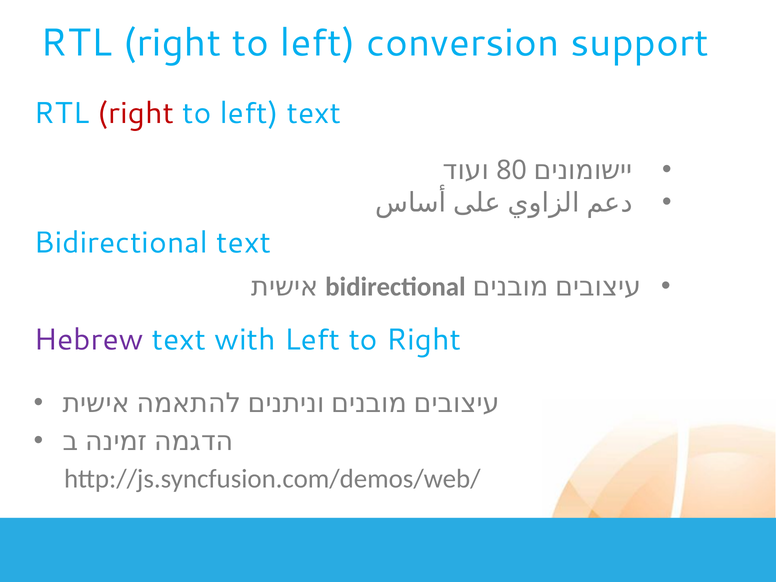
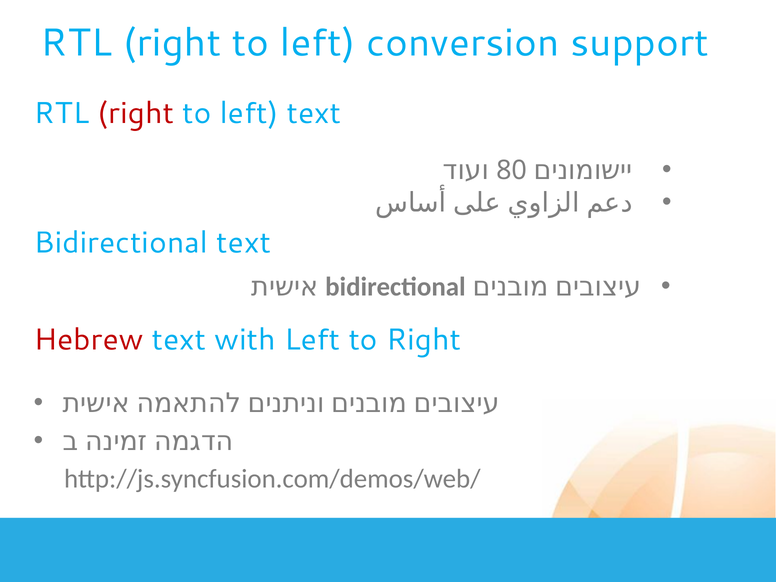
Hebrew colour: purple -> red (89, 340)
